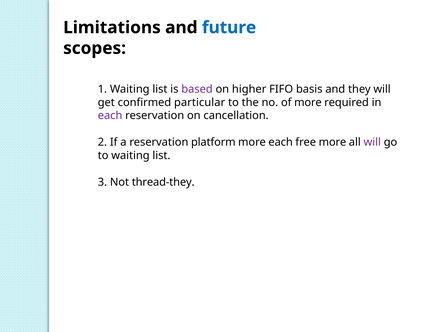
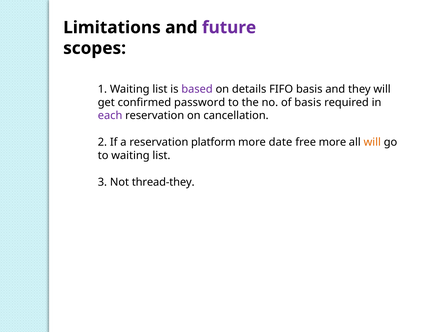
future colour: blue -> purple (229, 28)
higher: higher -> details (249, 89)
particular: particular -> password (200, 102)
of more: more -> basis (308, 102)
more each: each -> date (281, 142)
will colour: purple -> orange (372, 142)
